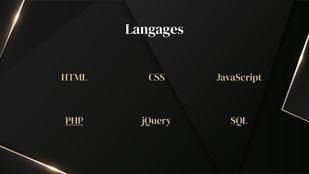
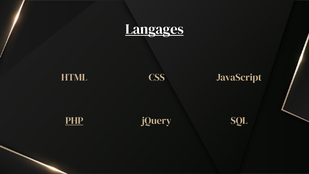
Langages underline: none -> present (155, 29)
